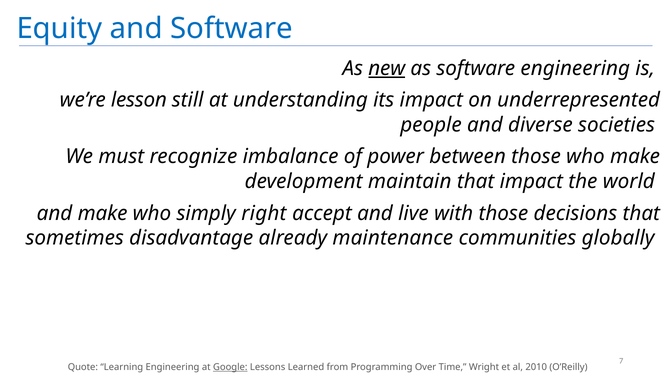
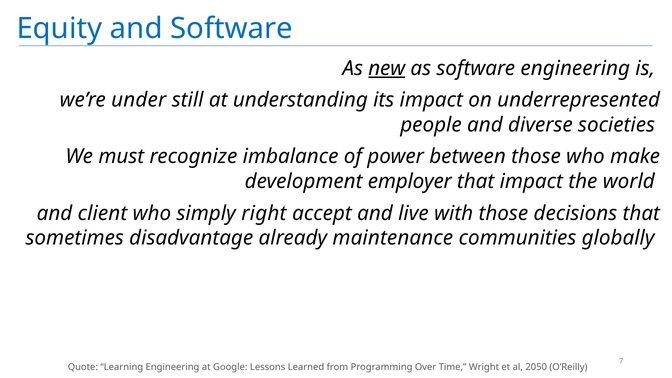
lesson: lesson -> under (139, 100)
maintain: maintain -> employer (410, 181)
and make: make -> client (102, 213)
Google underline: present -> none (230, 367)
2010: 2010 -> 2050 (536, 367)
